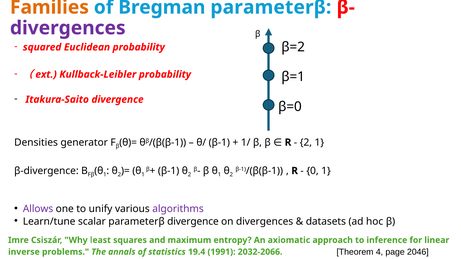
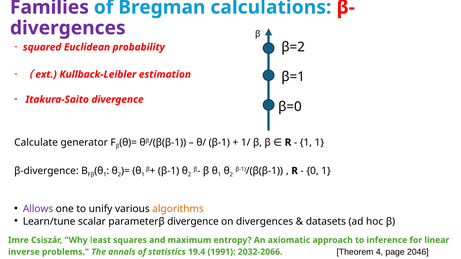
Families colour: orange -> purple (49, 7)
Bregman parameterβ: parameterβ -> calculations (271, 7)
Kullback-Leibler probability: probability -> estimation (165, 75)
Densities: Densities -> Calculate (36, 143)
2: 2 -> 1 (306, 143)
algorithms colour: purple -> orange (178, 209)
